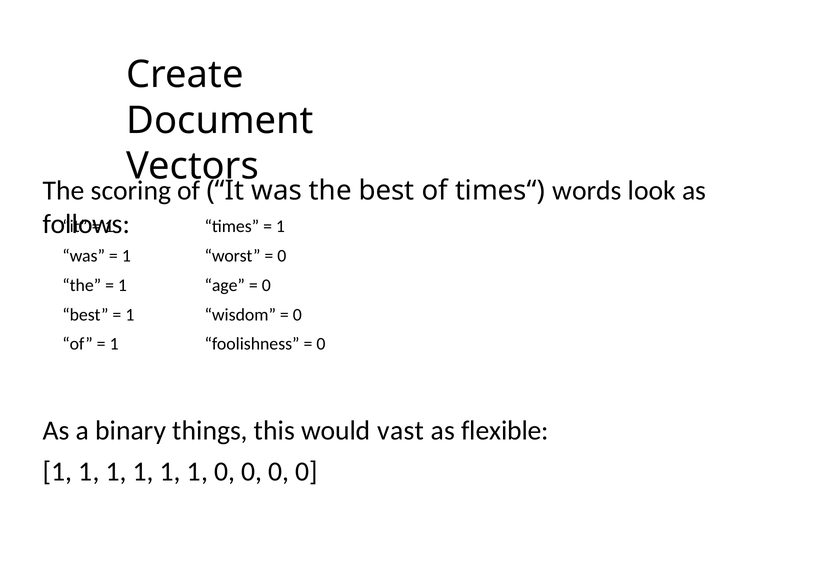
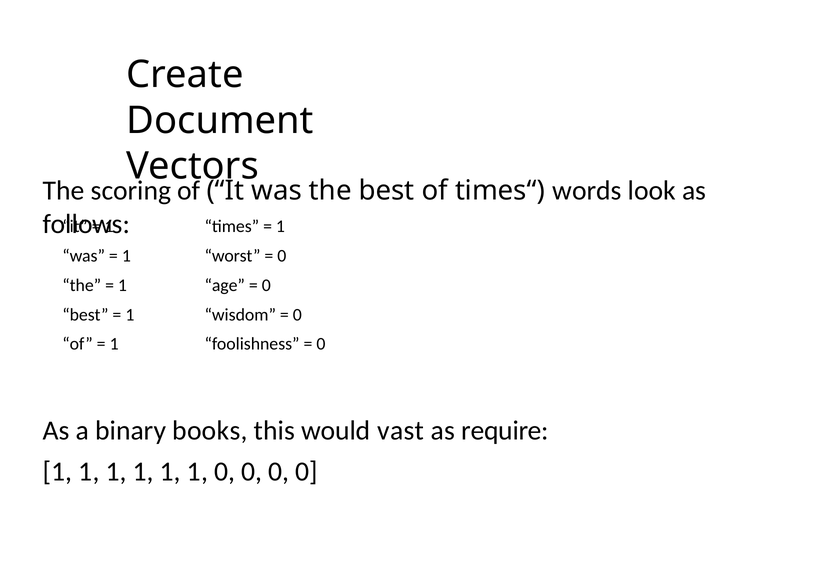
things: things -> books (210, 430)
flexible: flexible -> require (505, 430)
